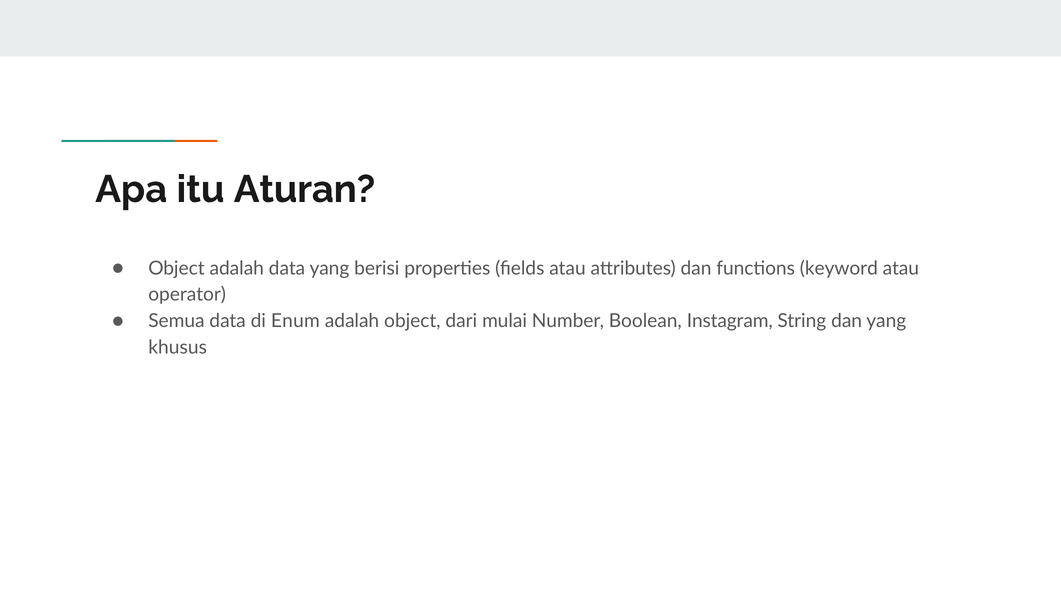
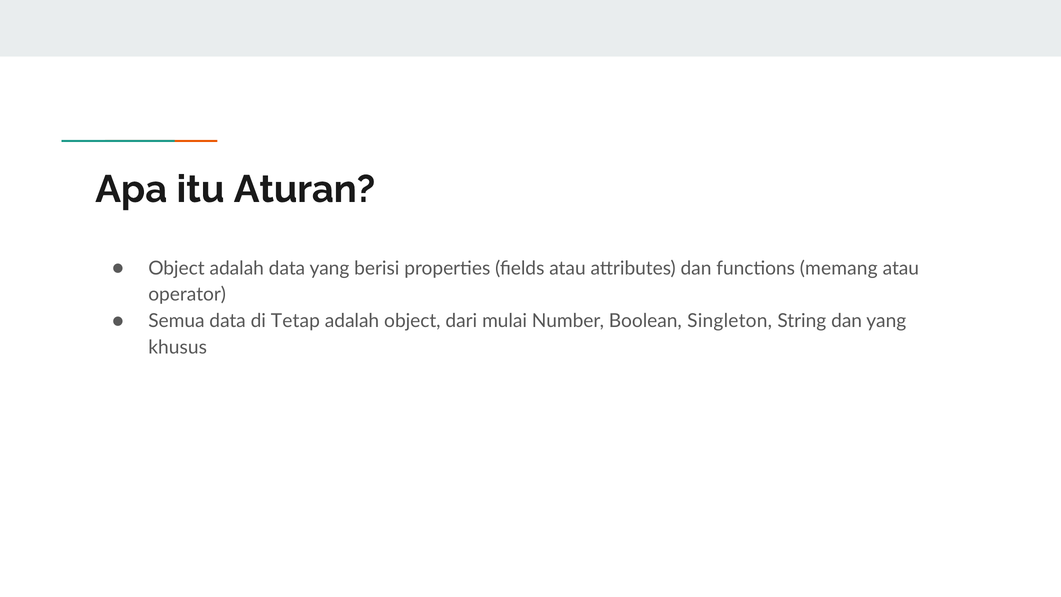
keyword: keyword -> memang (839, 268)
Enum: Enum -> Tetap (295, 321)
Instagram: Instagram -> Singleton (730, 321)
